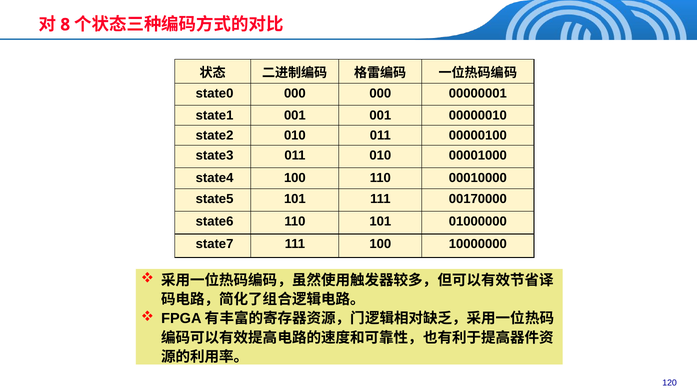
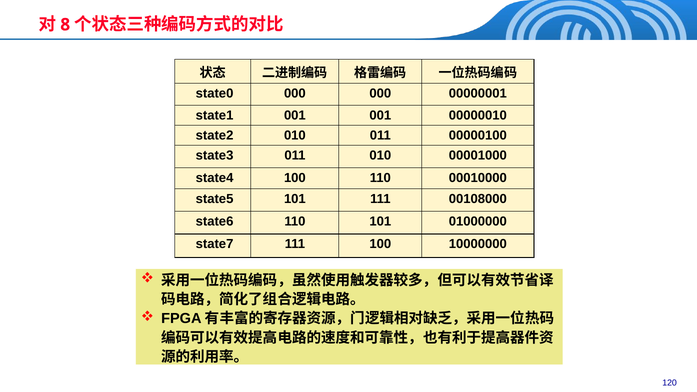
00170000: 00170000 -> 00108000 (478, 199)
